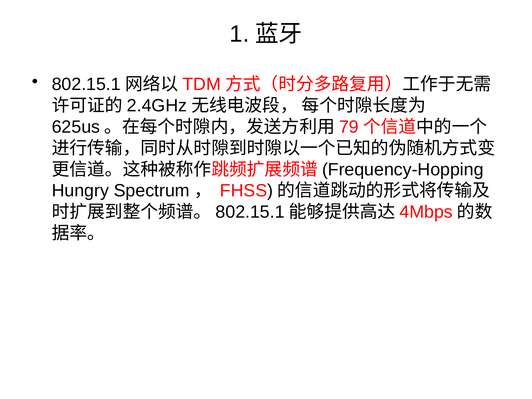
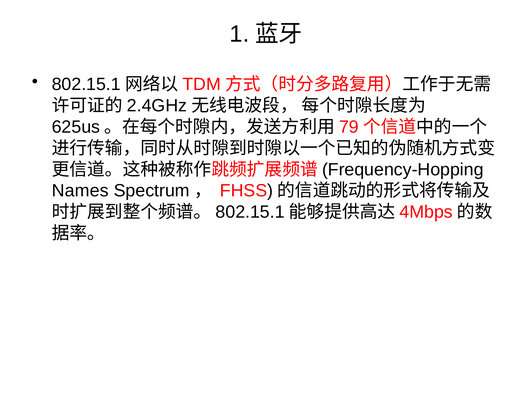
Hungry: Hungry -> Names (80, 191)
